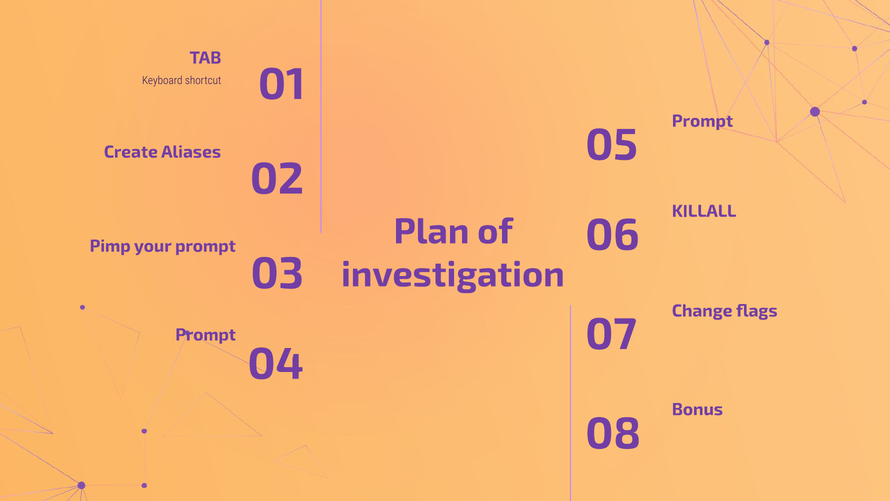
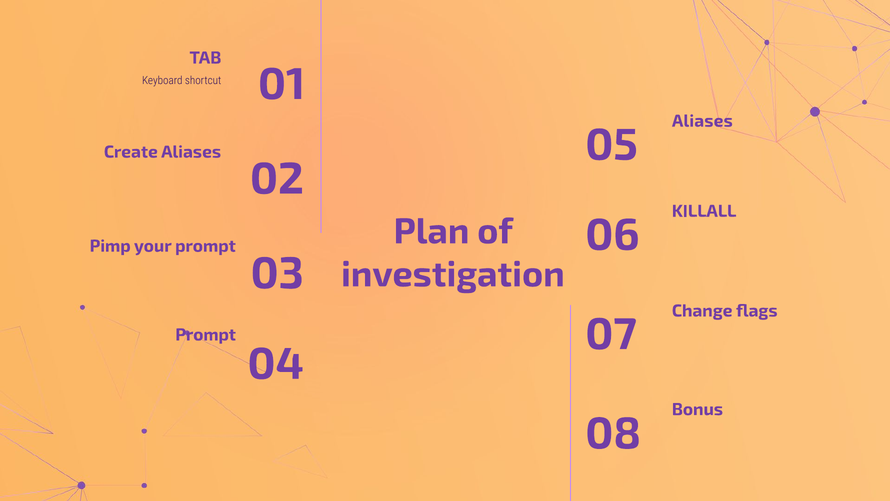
Prompt: Prompt -> Aliases (702, 121)
